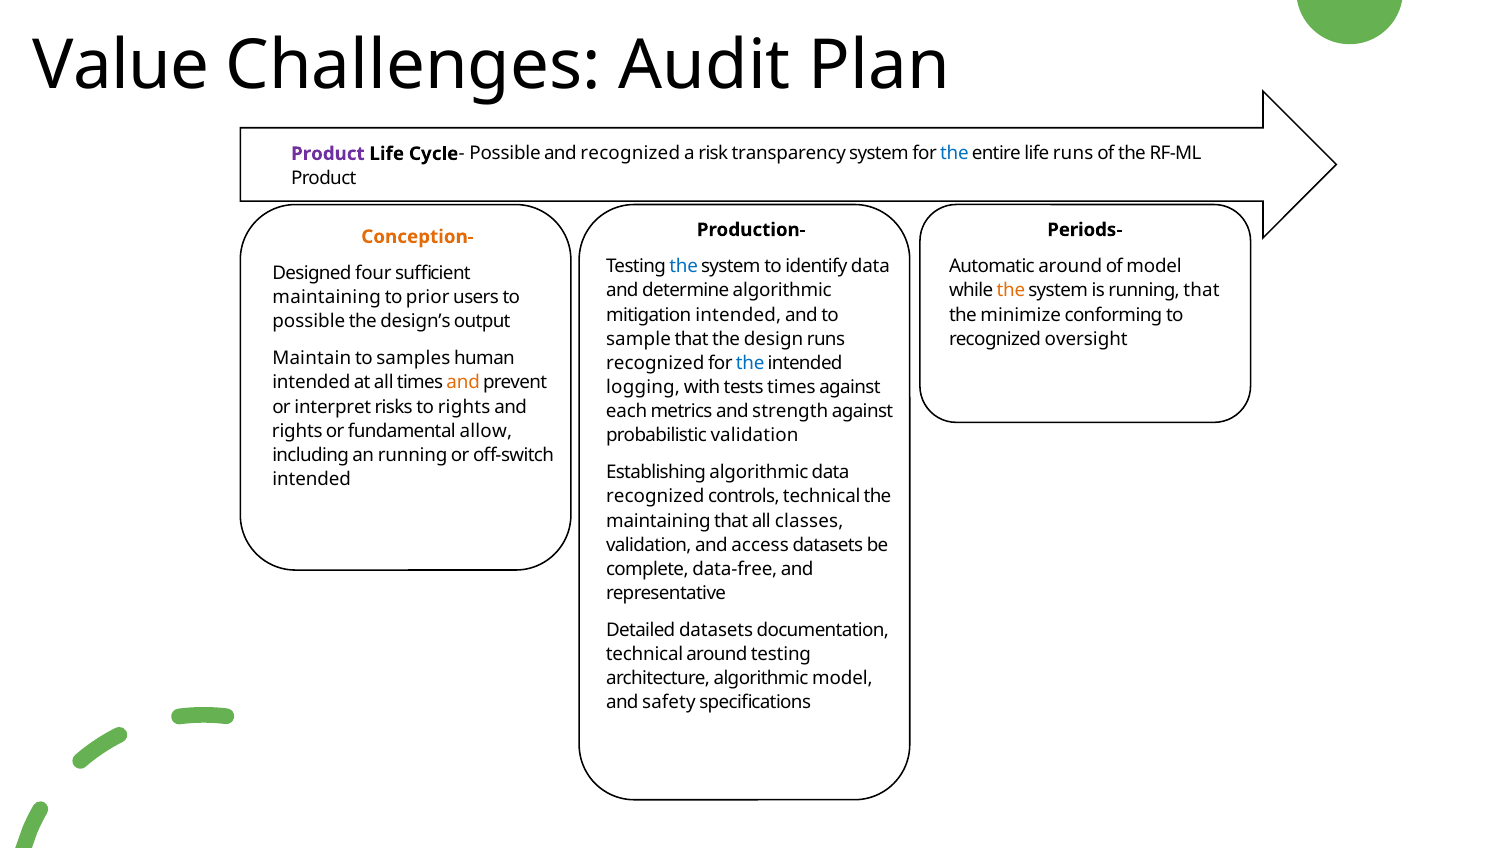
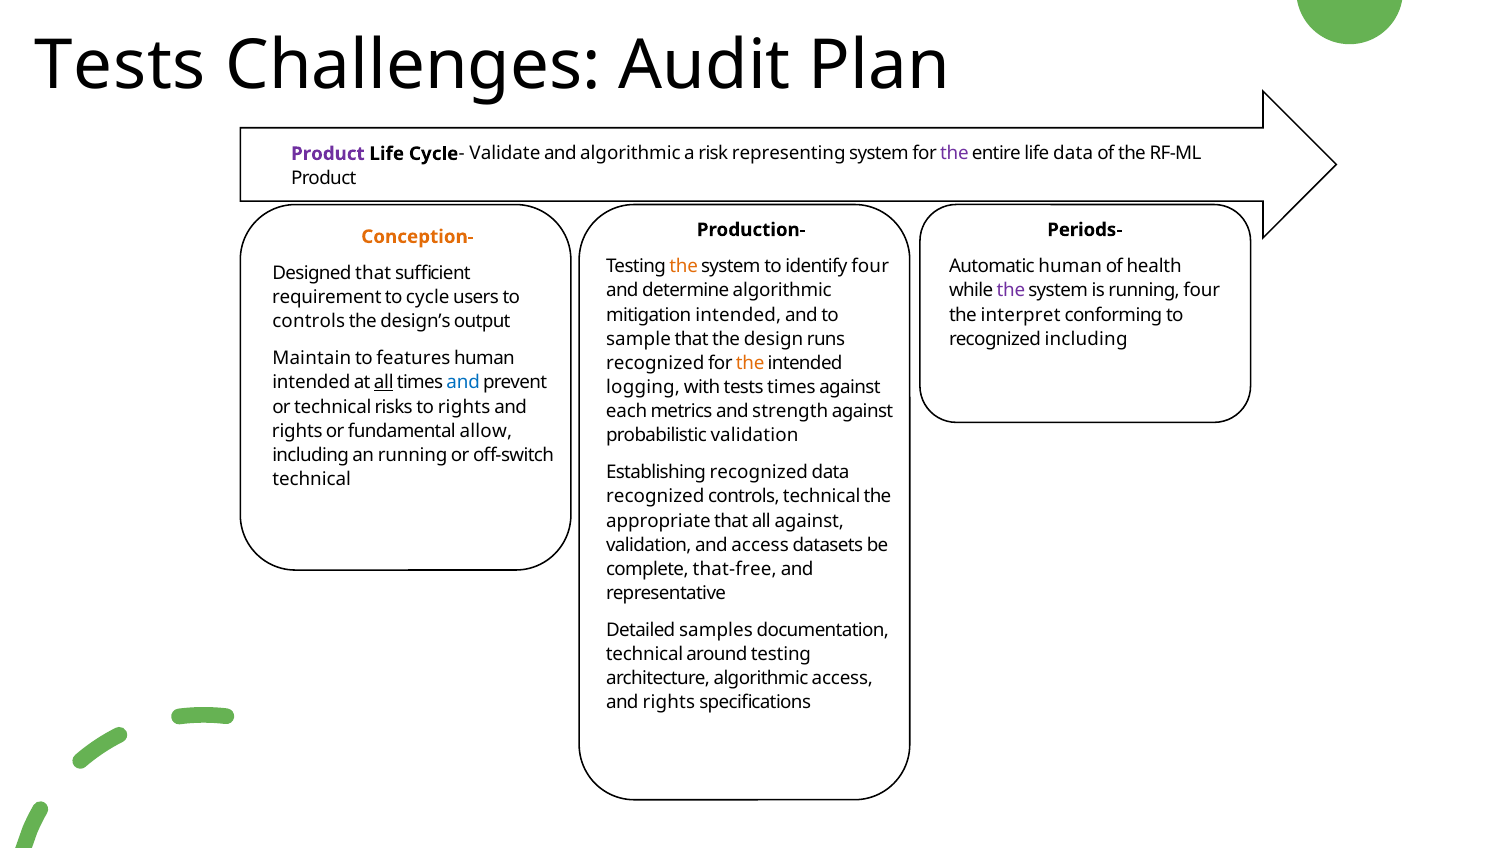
Value: Value -> Tests (120, 65)
Cycle- Possible: Possible -> Validate (505, 154)
and recognized: recognized -> algorithmic (630, 154)
transparency: transparency -> representing (789, 154)
the colour: blue -> purple (954, 154)
life runs: runs -> data (1073, 154)
the colour: blue -> orange (684, 266)
identify data: data -> four (870, 266)
Automatic around: around -> human (1070, 266)
of model: model -> health (1154, 266)
Designed four: four -> that (373, 273)
the colour: orange -> purple (1011, 291)
running that: that -> four (1202, 291)
maintaining: maintaining -> requirement (327, 297)
prior: prior -> cycle (428, 297)
minimize: minimize -> interpret (1021, 315)
possible: possible -> controls (309, 322)
recognized oversight: oversight -> including (1086, 339)
samples: samples -> features (413, 358)
the colour: blue -> orange (750, 363)
all underline: none -> present (384, 383)
and colour: orange -> blue (463, 383)
or interpret: interpret -> technical (333, 407)
Establishing algorithmic: algorithmic -> recognized (759, 472)
intended: intended -> technical (312, 479)
maintaining: maintaining -> appropriate (658, 521)
all classes: classes -> against (809, 521)
data-free: data-free -> that-free (735, 569)
Detailed datasets: datasets -> samples (716, 630)
algorithmic model: model -> access (842, 678)
safety: safety -> rights (669, 702)
